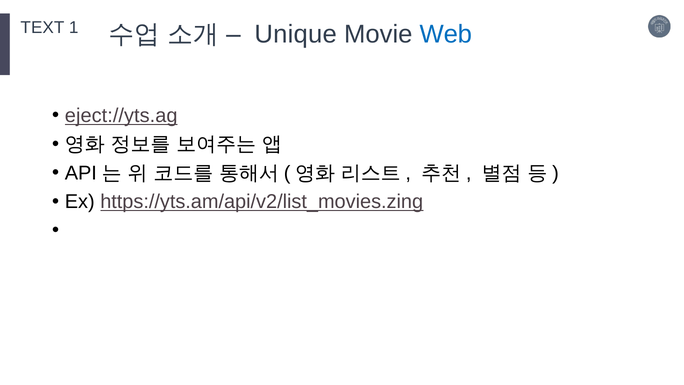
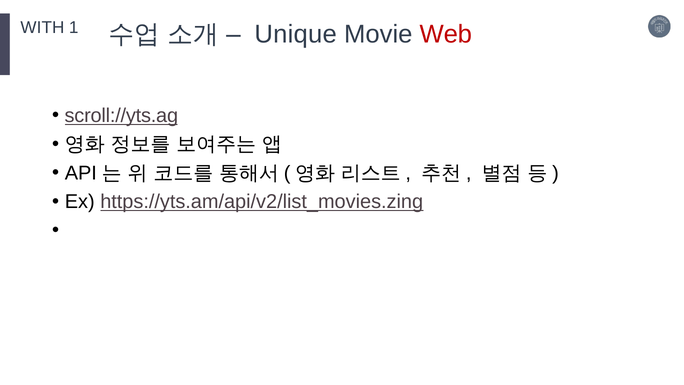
TEXT: TEXT -> WITH (42, 27)
Web colour: blue -> red (446, 34)
eject://yts.ag: eject://yts.ag -> scroll://yts.ag (121, 116)
